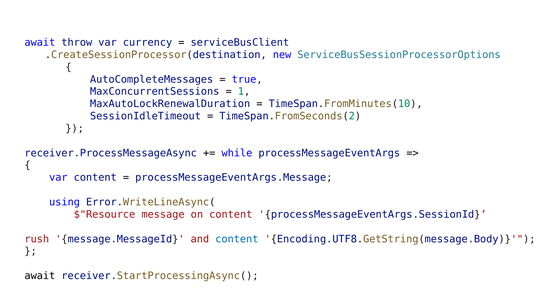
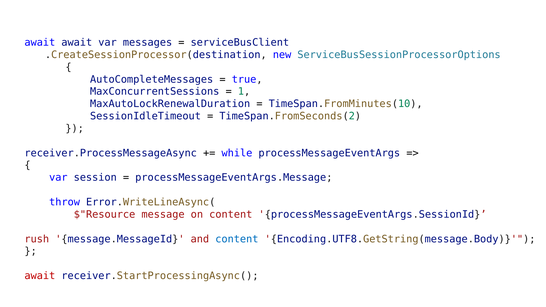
await throw: throw -> await (77, 43)
currency: currency -> messages (148, 43)
var content: content -> session (95, 178)
using: using -> throw (65, 202)
await colour: black -> red (40, 276)
